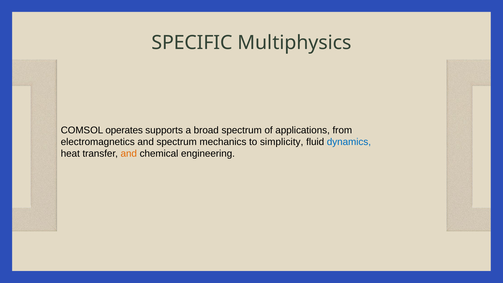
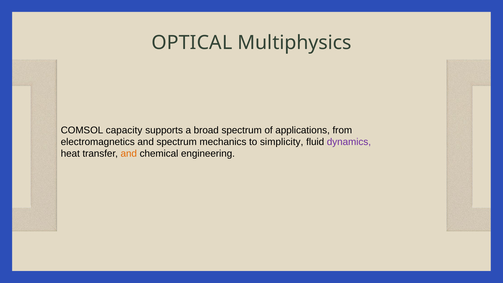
SPECIFIC: SPECIFIC -> OPTICAL (192, 43)
operates: operates -> capacity (124, 130)
dynamics colour: blue -> purple (349, 142)
